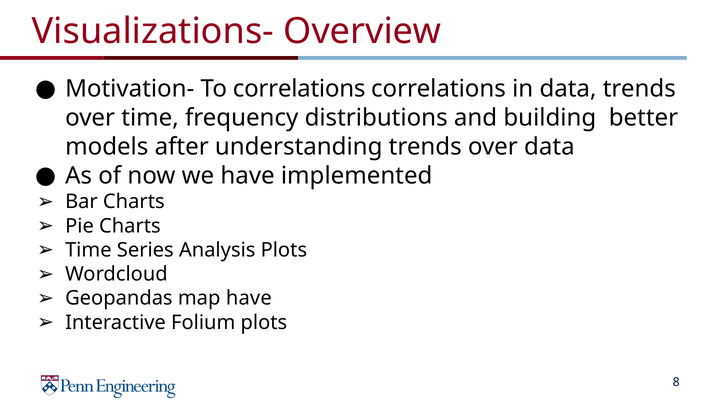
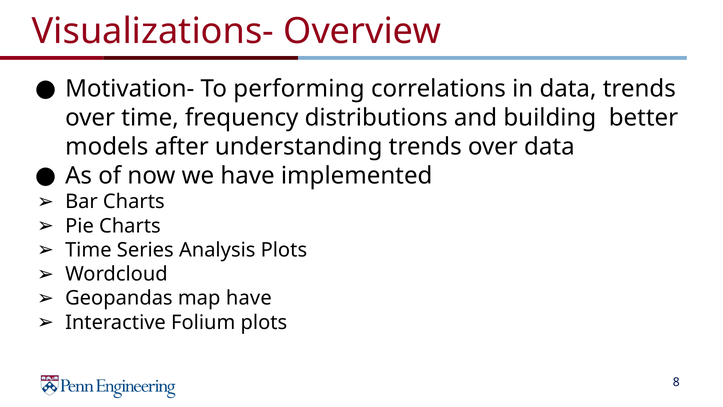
To correlations: correlations -> performing (299, 89)
